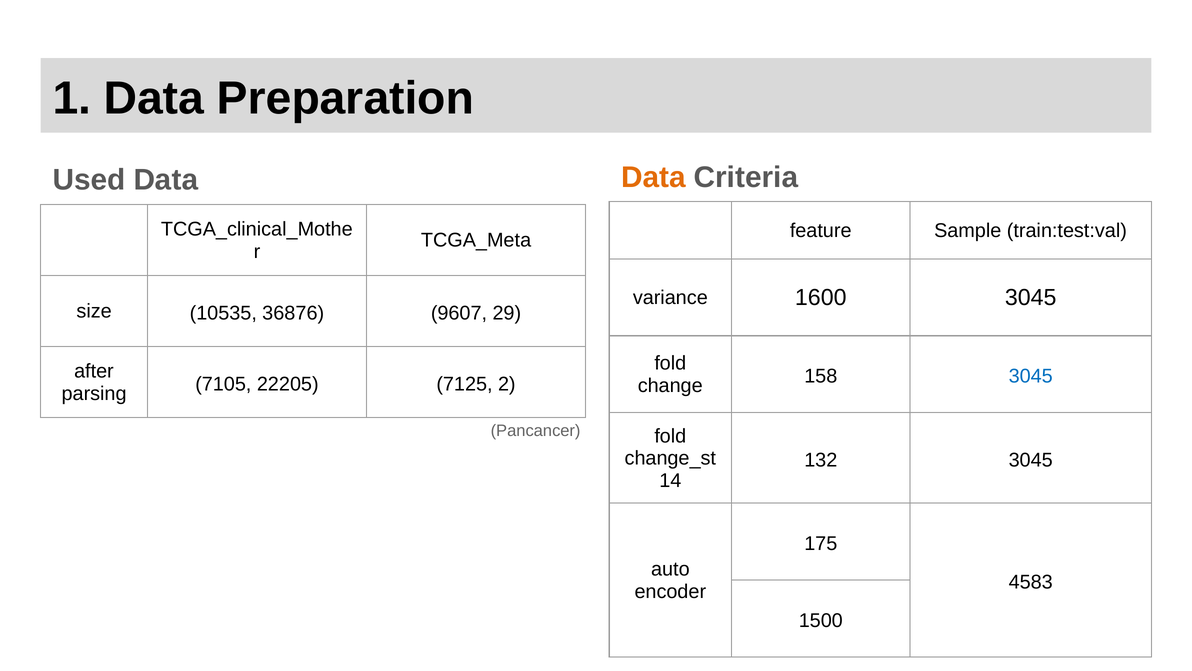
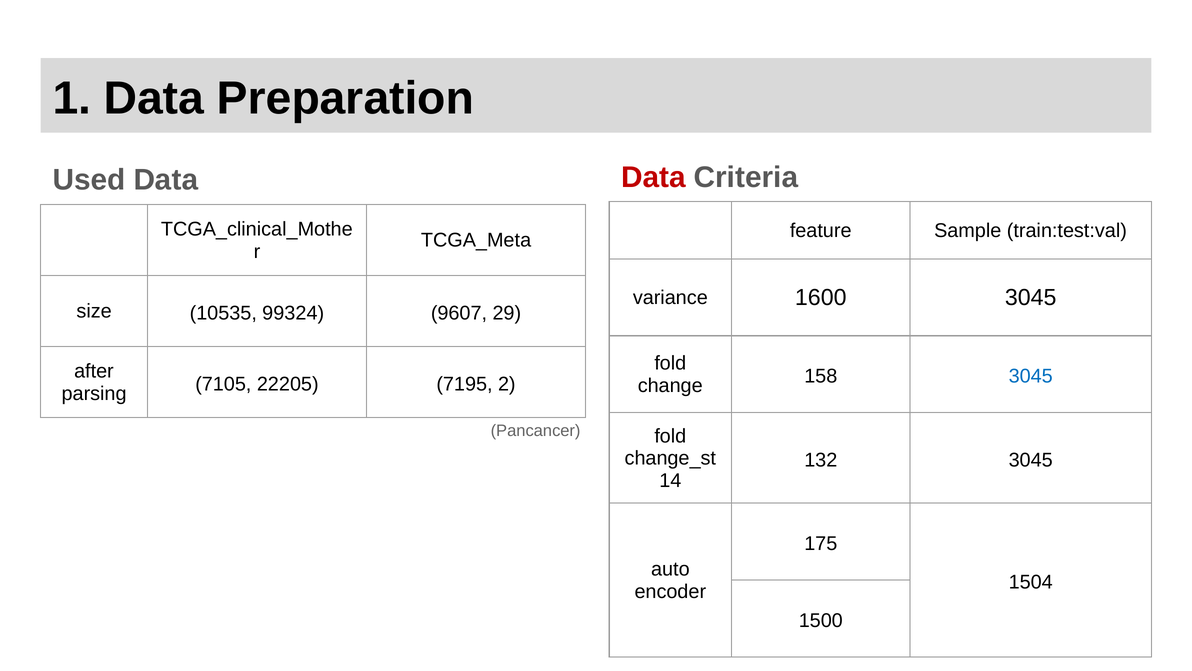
Data colour: orange -> red (653, 177)
36876: 36876 -> 99324 (293, 313)
7125: 7125 -> 7195 (464, 384)
4583: 4583 -> 1504 (1031, 582)
